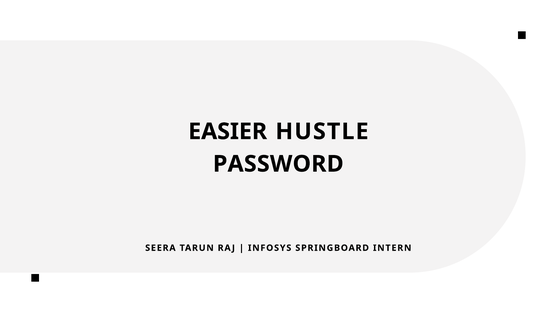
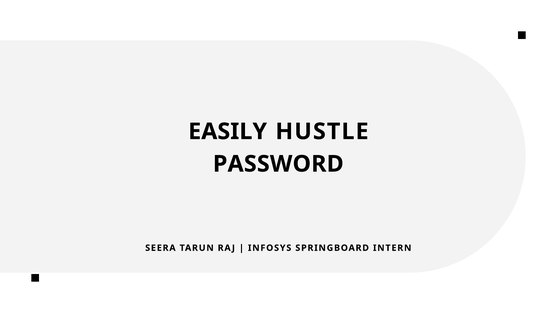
EASIER: EASIER -> EASILY (228, 132)
